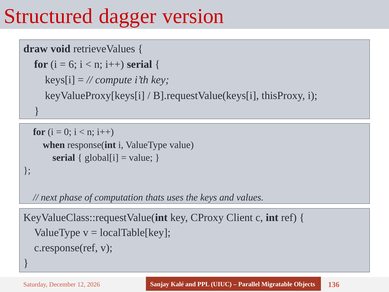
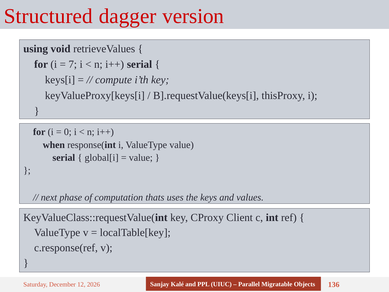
draw: draw -> using (36, 49)
6: 6 -> 7 (73, 64)
